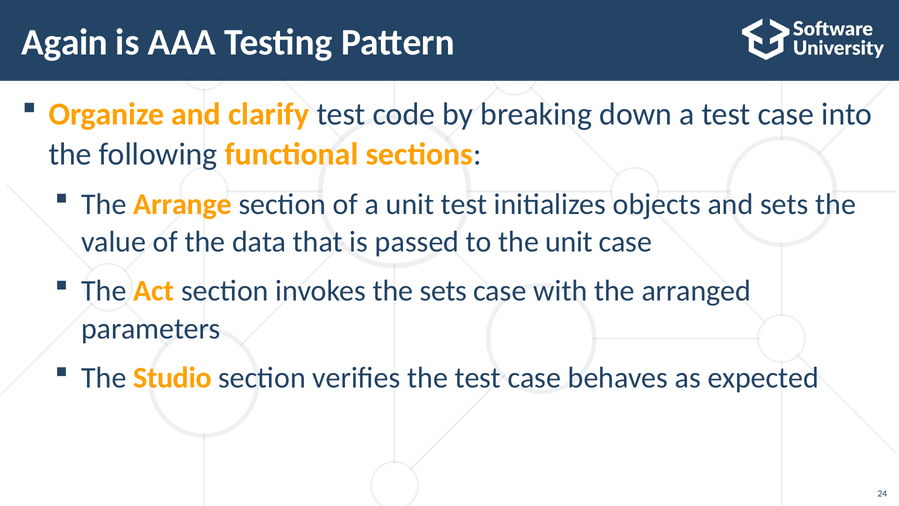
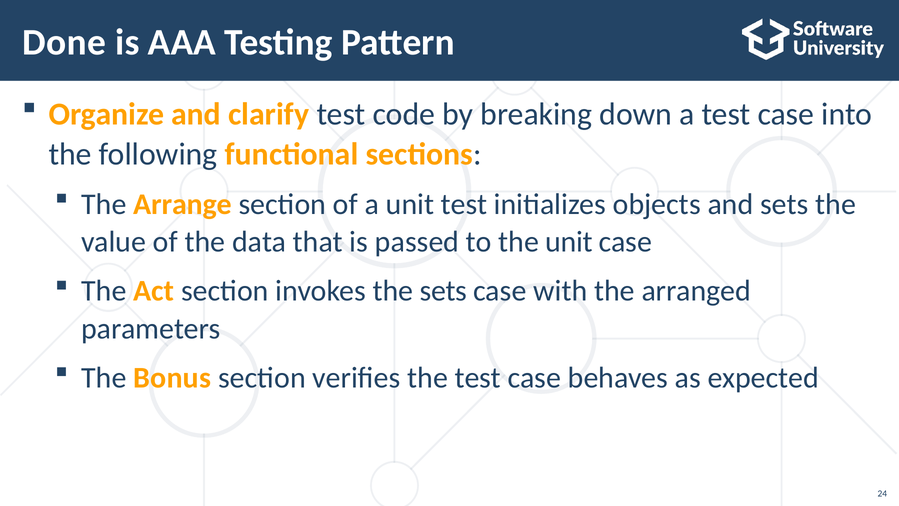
Again: Again -> Done (64, 43)
Studio: Studio -> Bonus (172, 378)
